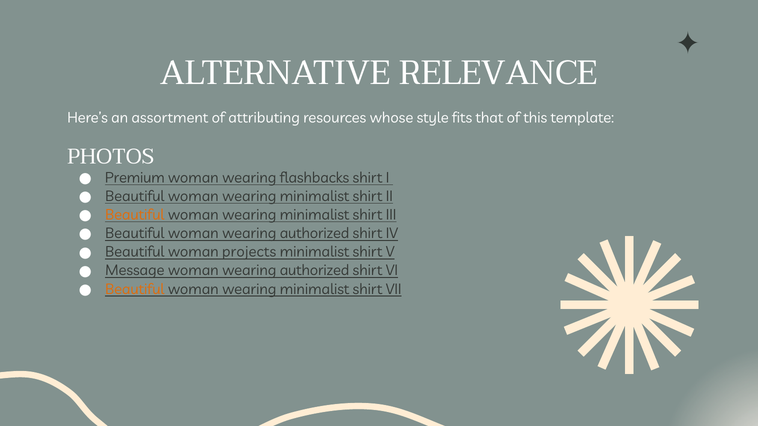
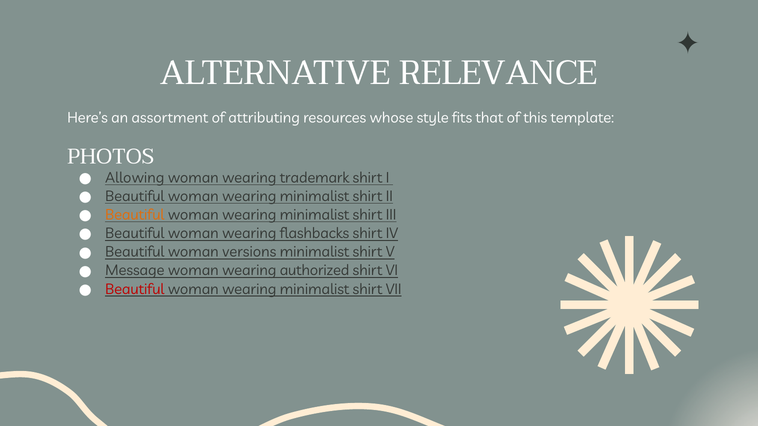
Premium: Premium -> Allowing (135, 178)
flashbacks: flashbacks -> trademark (315, 178)
Beautiful woman wearing authorized: authorized -> flashbacks (315, 234)
projects: projects -> versions (249, 252)
Beautiful colour: orange -> red (135, 289)
